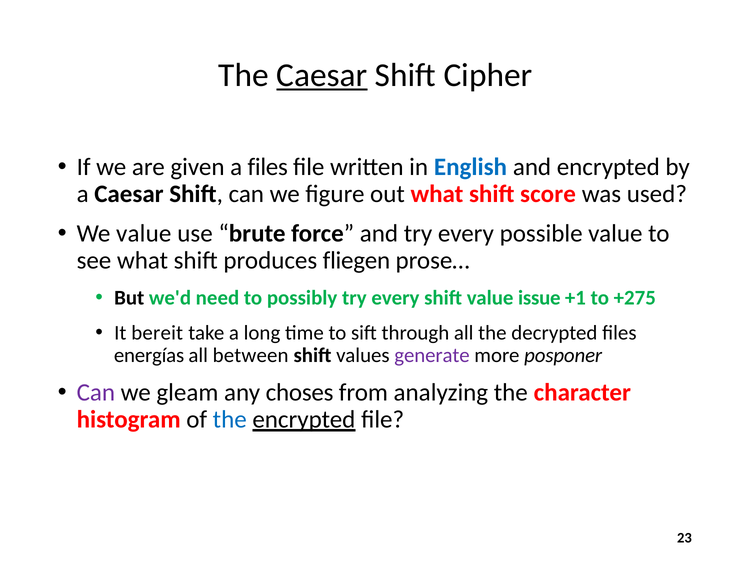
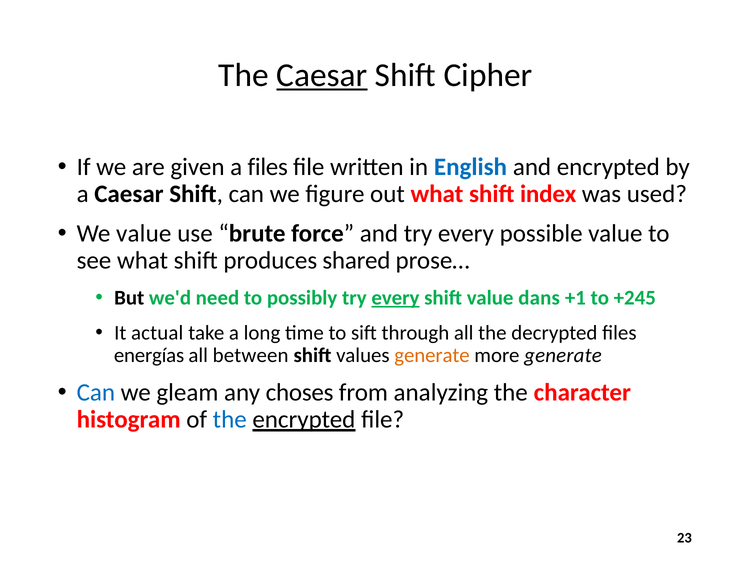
score: score -> index (548, 194)
fliegen: fliegen -> shared (356, 261)
every underline: none -> present (395, 298)
issue: issue -> dans (539, 298)
+275: +275 -> +245 (635, 298)
bereit: bereit -> actual (157, 333)
generate colour: purple -> orange (432, 356)
more posponer: posponer -> generate (563, 356)
Can colour: purple -> blue (96, 393)
